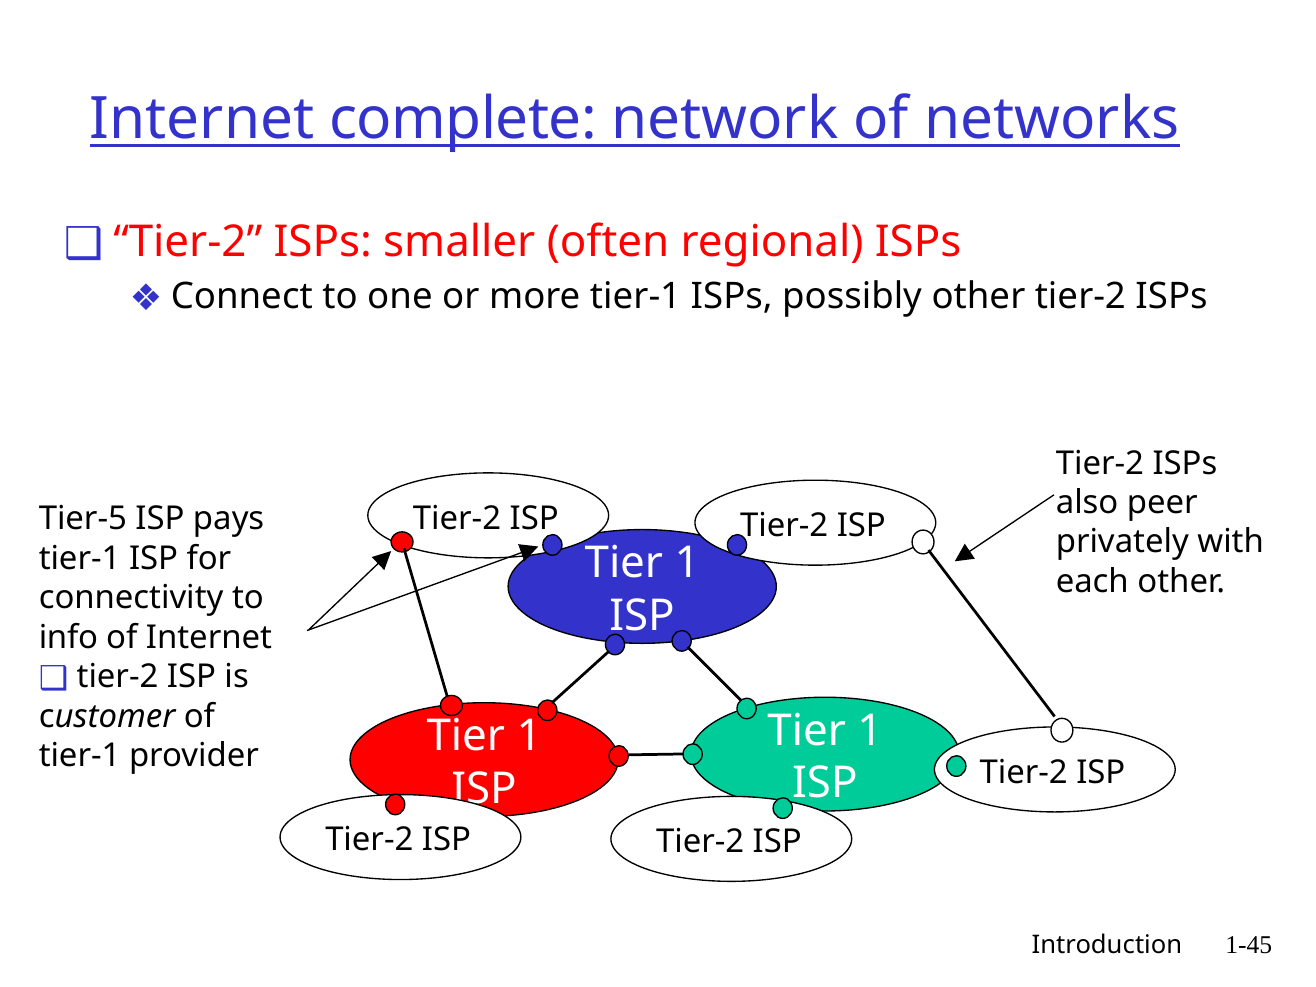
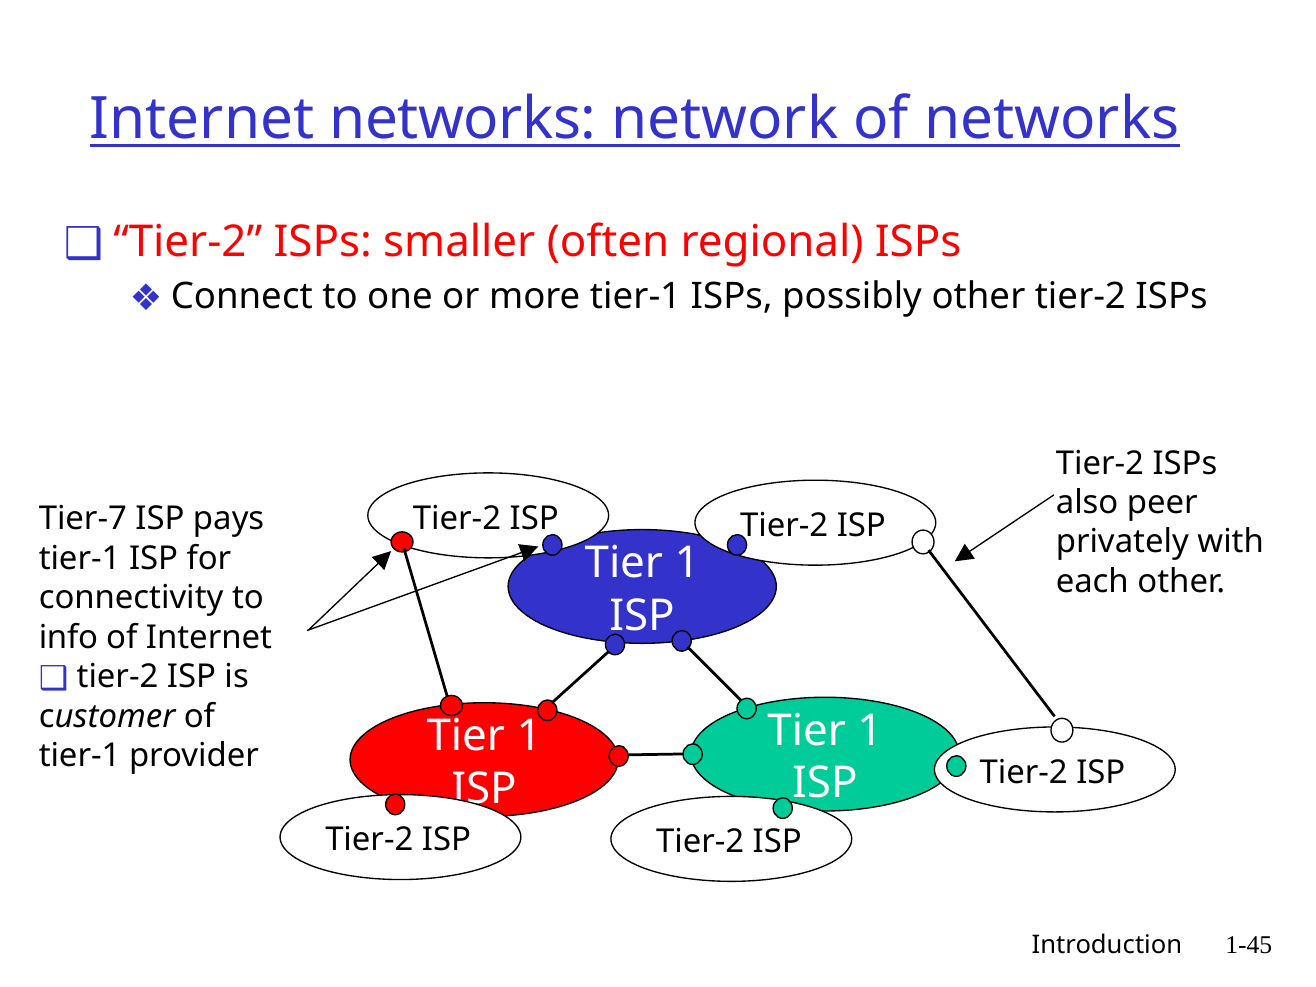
Internet complete: complete -> networks (463, 119)
Tier-5: Tier-5 -> Tier-7 (83, 519)
